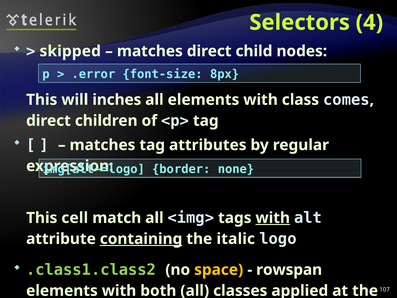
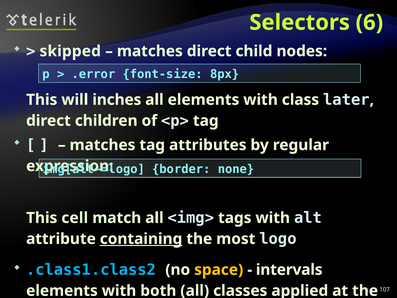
4: 4 -> 6 (369, 22)
comes: comes -> later (346, 100)
with underline: present -> none (273, 218)
italic: italic -> most (236, 239)
.class1.class2 colour: light green -> light blue (91, 270)
rowspan: rowspan -> intervals (289, 270)
